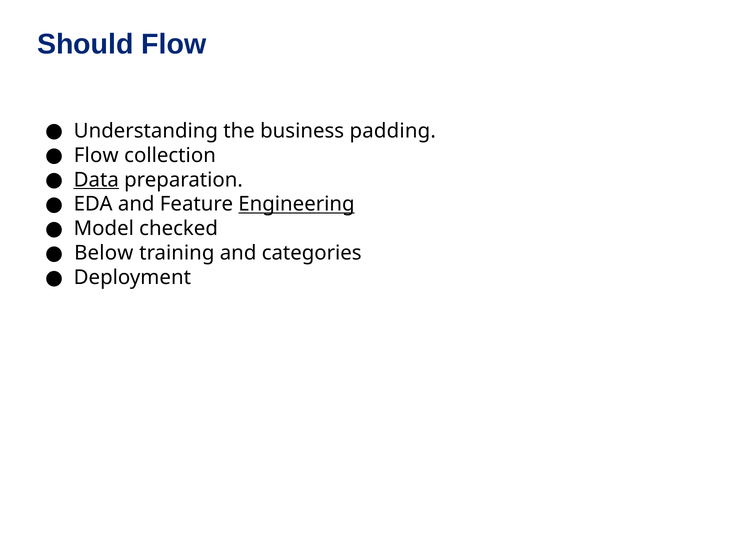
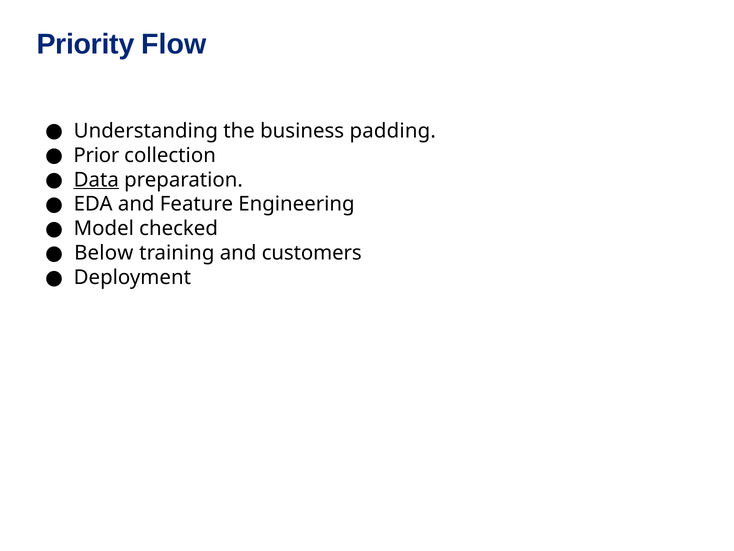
Should: Should -> Priority (85, 44)
Flow: Flow -> Prior (96, 155)
Engineering underline: present -> none (296, 204)
categories: categories -> customers (312, 253)
